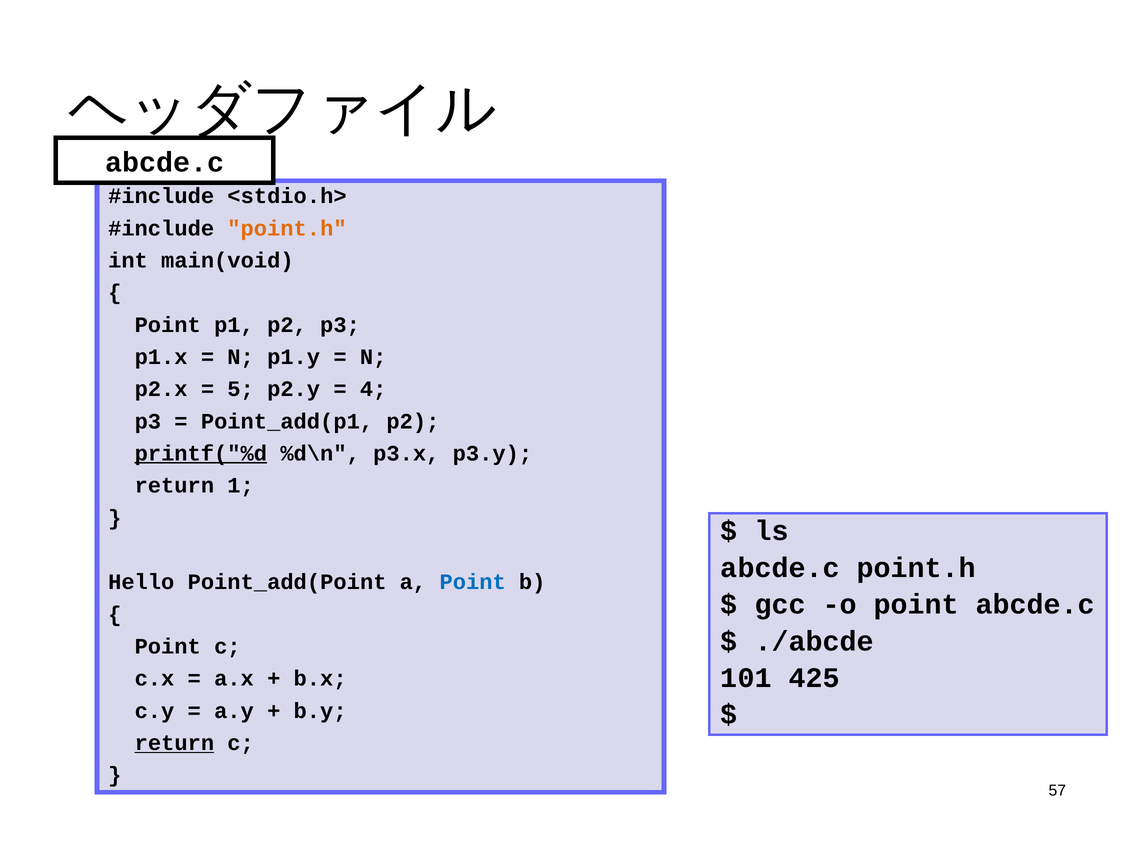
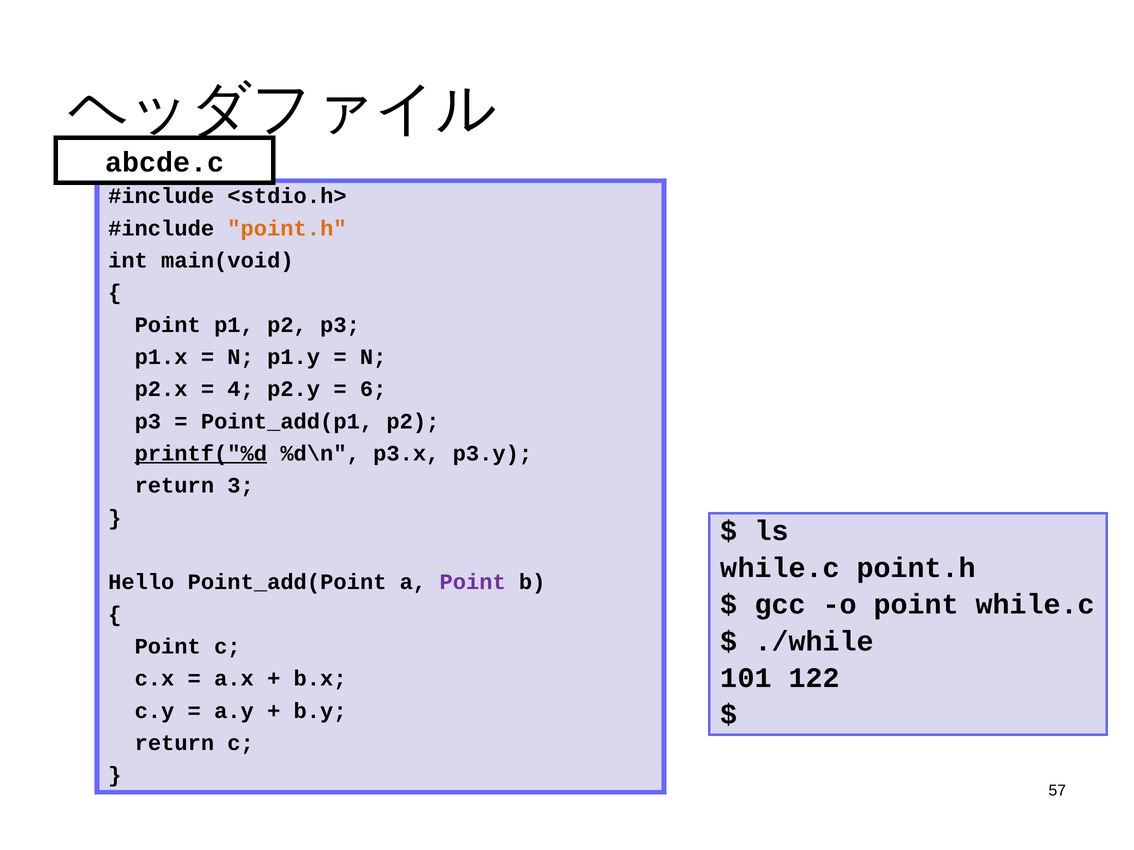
5: 5 -> 4 (241, 389)
4: 4 -> 6 (373, 389)
1: 1 -> 3 (241, 486)
abcde.c: abcde.c -> while.c (780, 568)
Point colour: blue -> purple (473, 582)
point abcde.c: abcde.c -> while.c (1035, 605)
./abcde: ./abcde -> ./while (814, 642)
425: 425 -> 122 (814, 678)
return underline: present -> none (174, 743)
